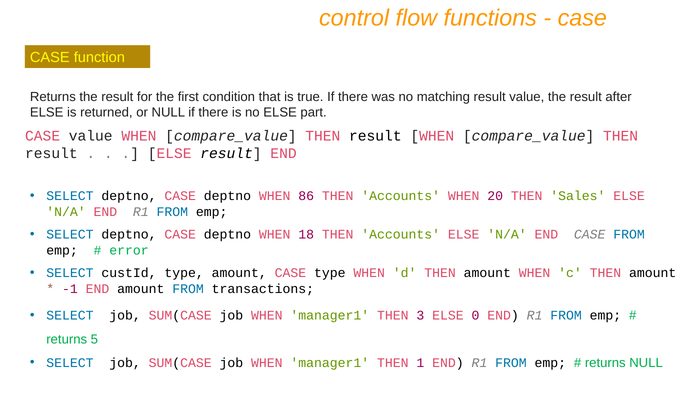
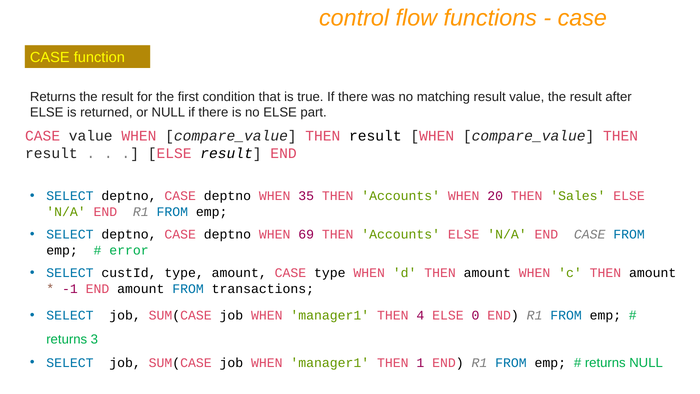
86: 86 -> 35 (306, 196)
18: 18 -> 69 (306, 234)
3: 3 -> 4 (420, 315)
5: 5 -> 3 (94, 339)
